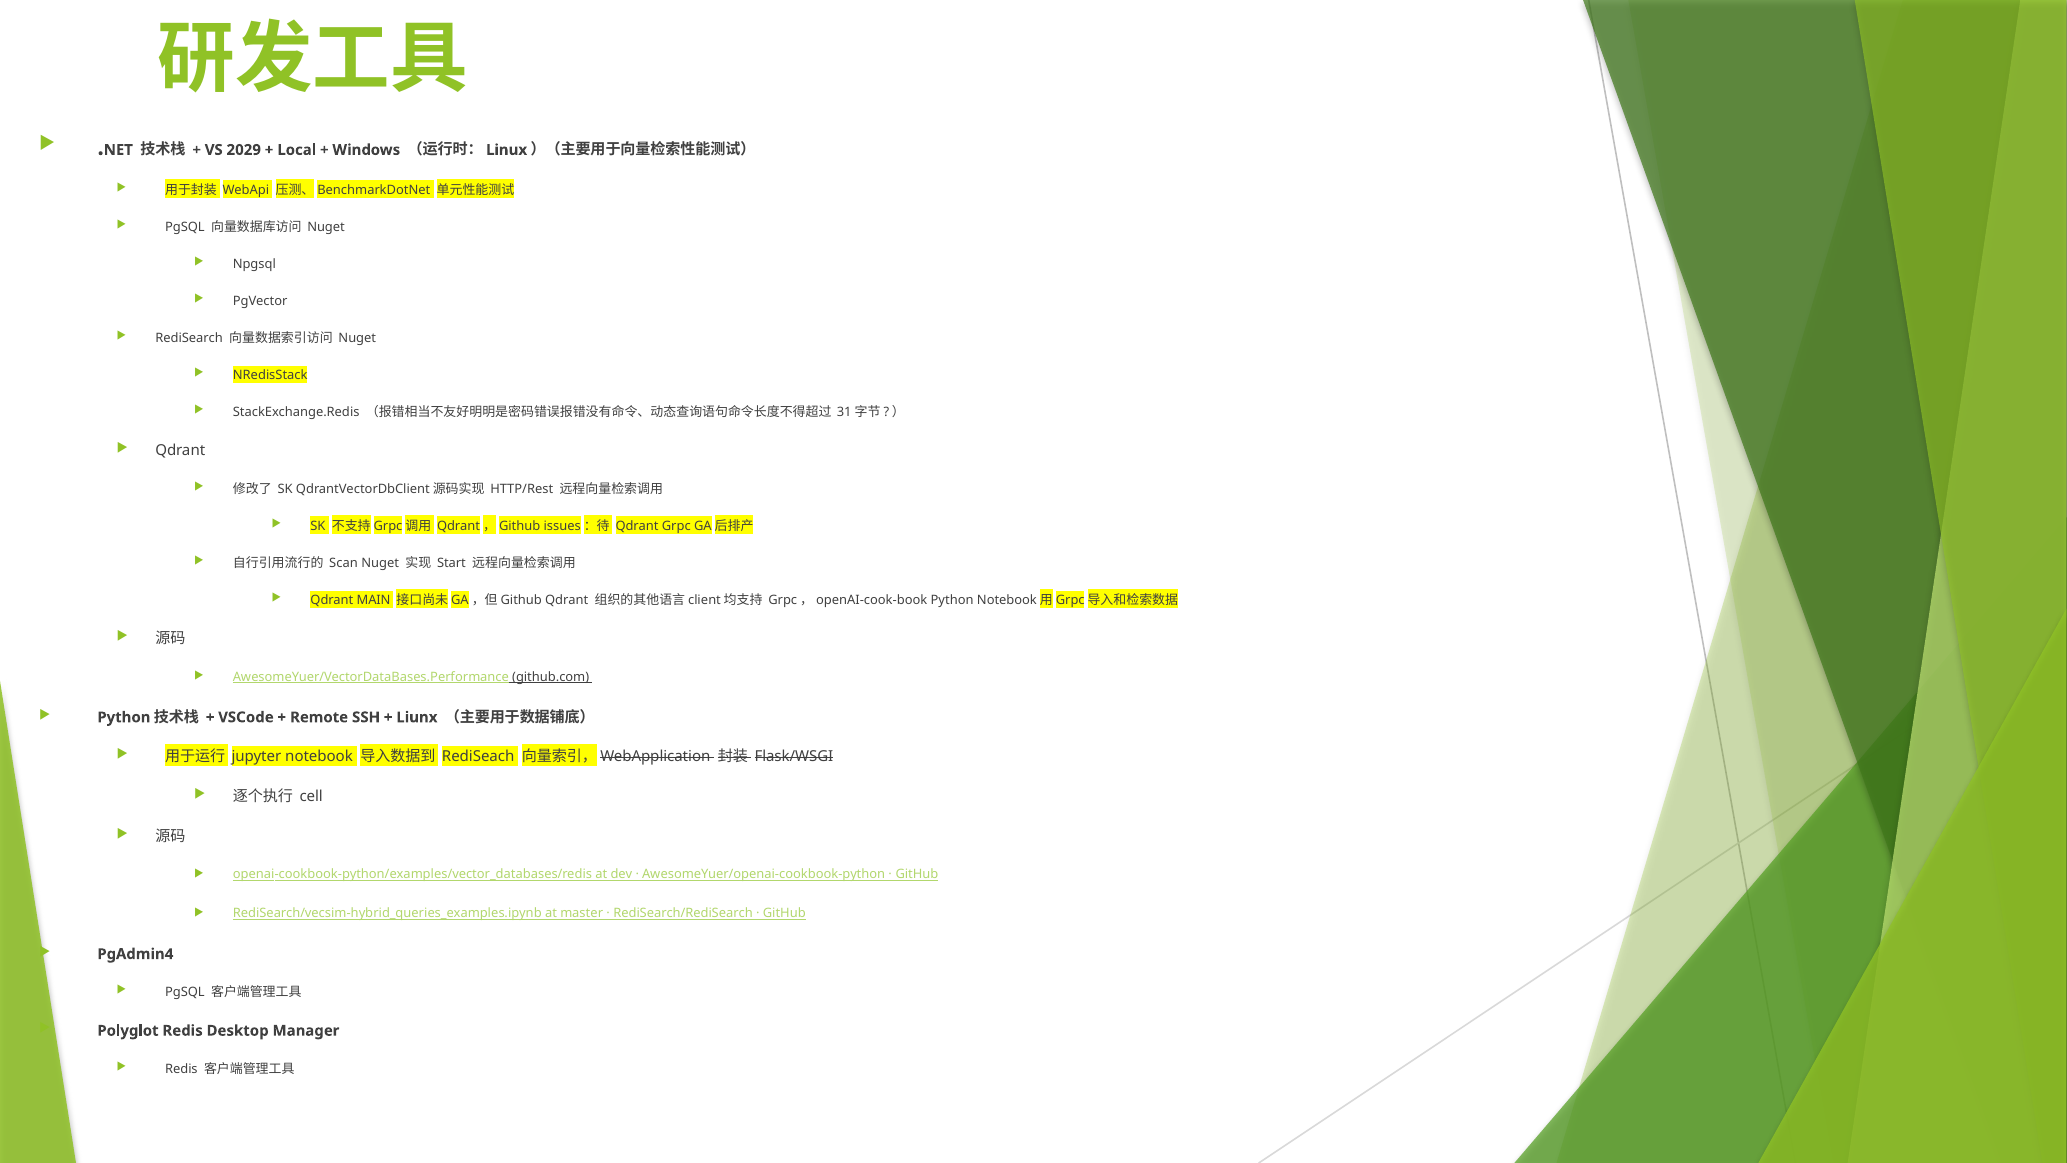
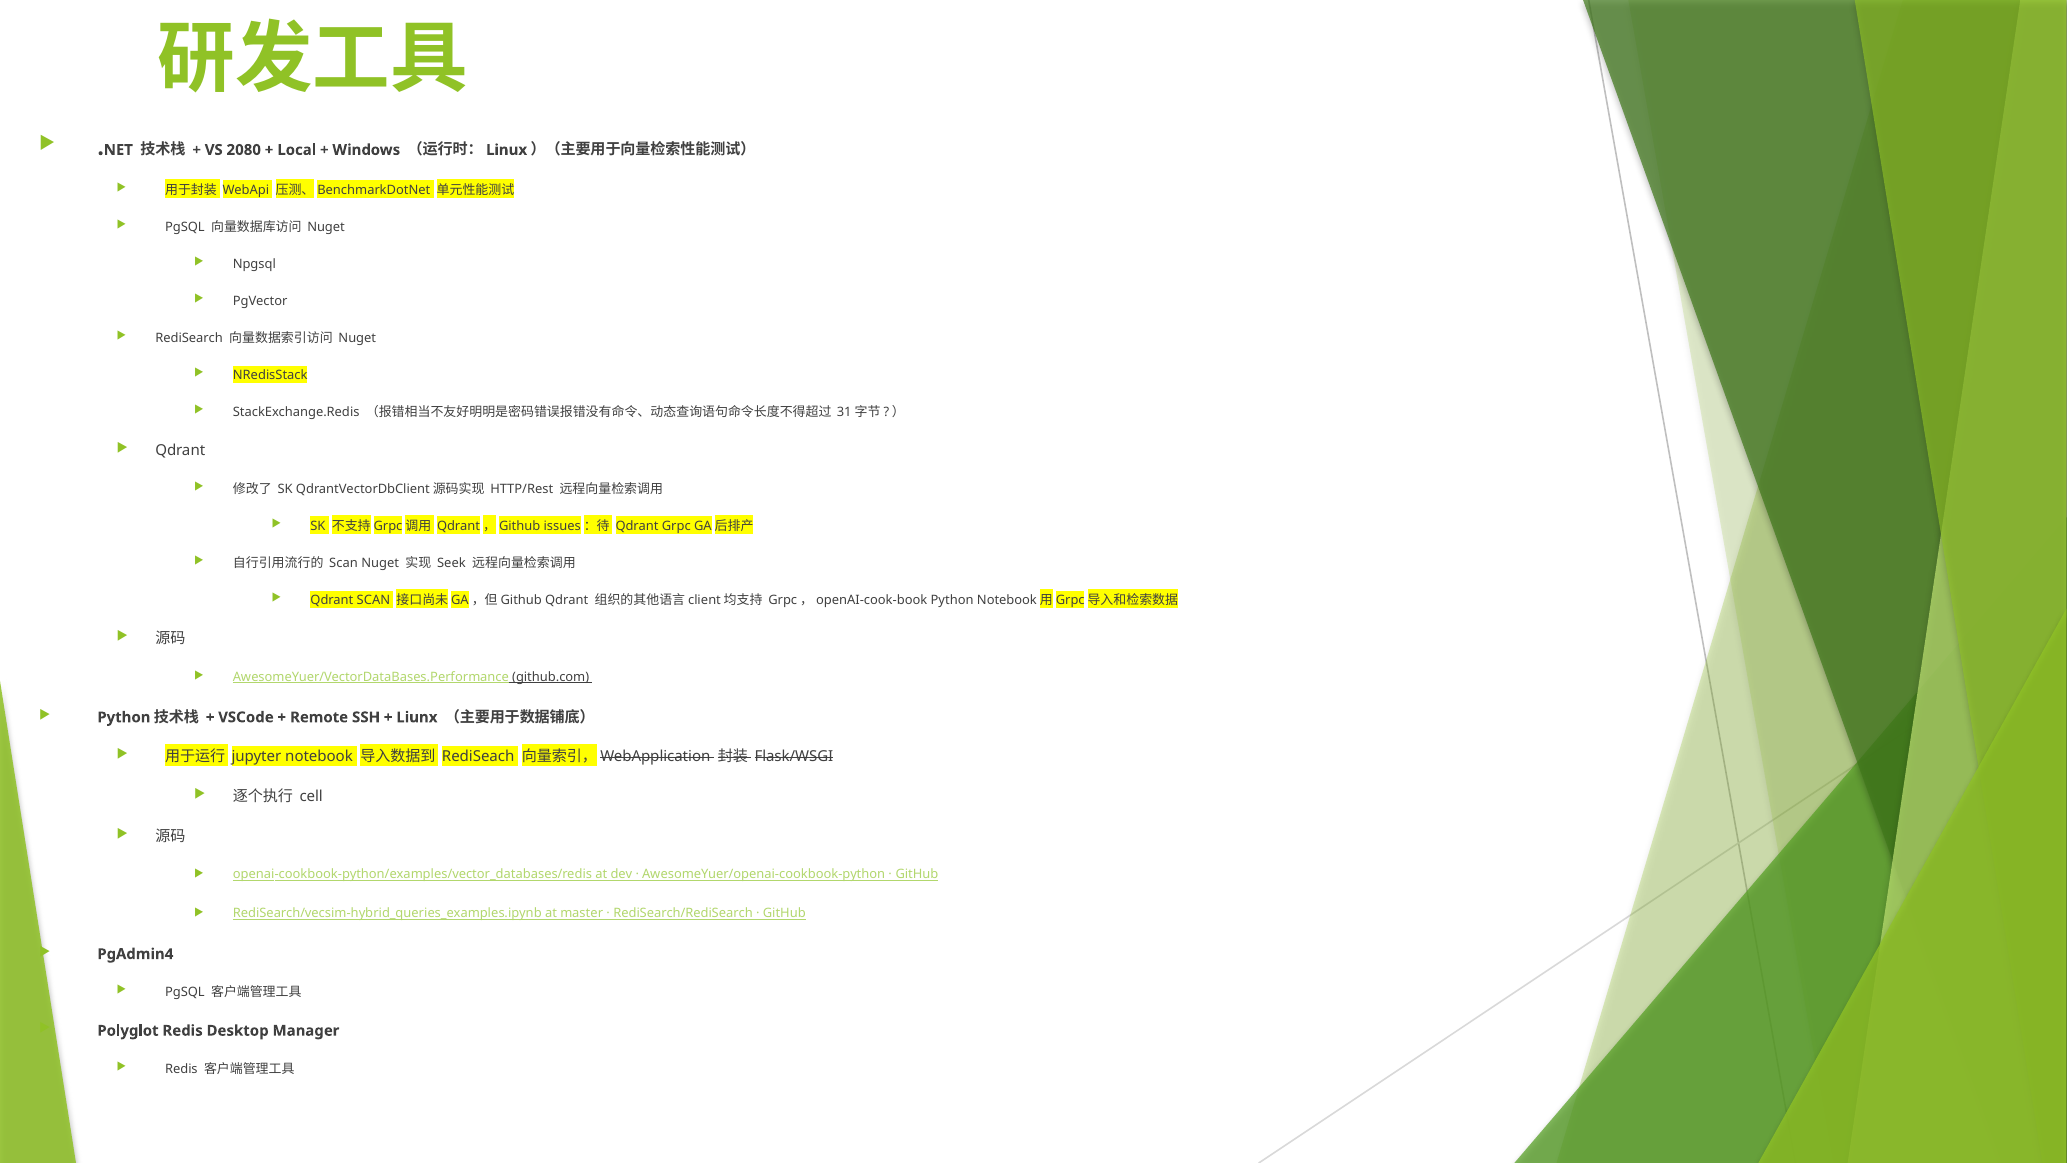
2029: 2029 -> 2080 (244, 150)
Start: Start -> Seek (451, 563)
Qdrant MAIN: MAIN -> SCAN (373, 600)
